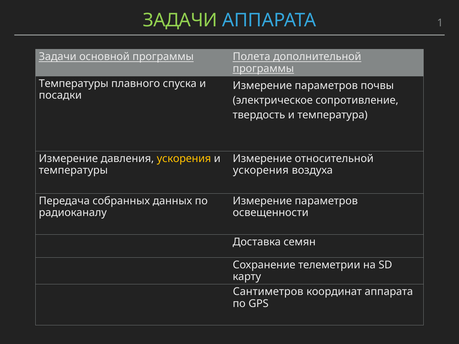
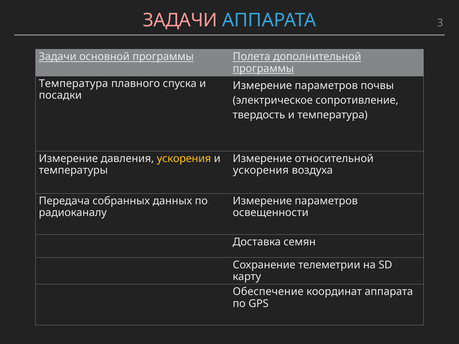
ЗАДАЧИ colour: light green -> pink (180, 20)
1: 1 -> 3 (440, 23)
Температуры: Температуры -> Температура (74, 84)
Сантиметров: Сантиметров -> Обеспечение (268, 292)
